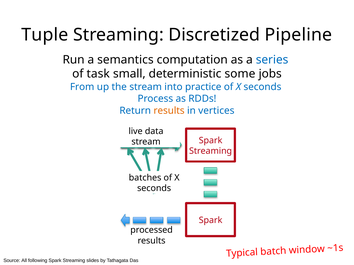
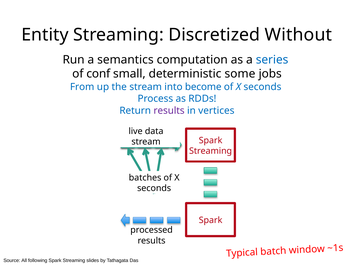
Tuple: Tuple -> Entity (45, 35)
Pipeline: Pipeline -> Without (298, 35)
task: task -> conf (98, 74)
practice: practice -> become (203, 87)
results colour: orange -> purple (169, 111)
